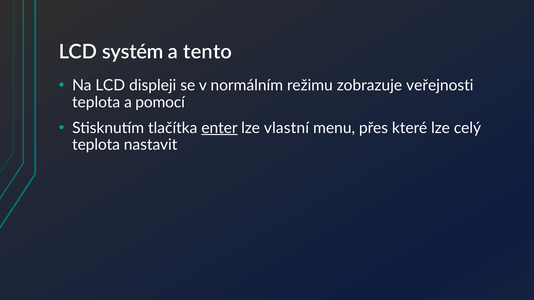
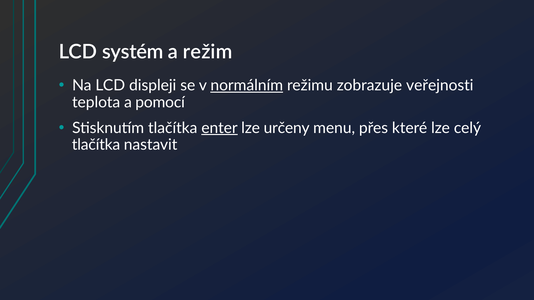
tento: tento -> režim (208, 52)
normálním underline: none -> present (247, 86)
vlastní: vlastní -> určeny (287, 128)
teplota: teplota -> tlačítka (96, 145)
